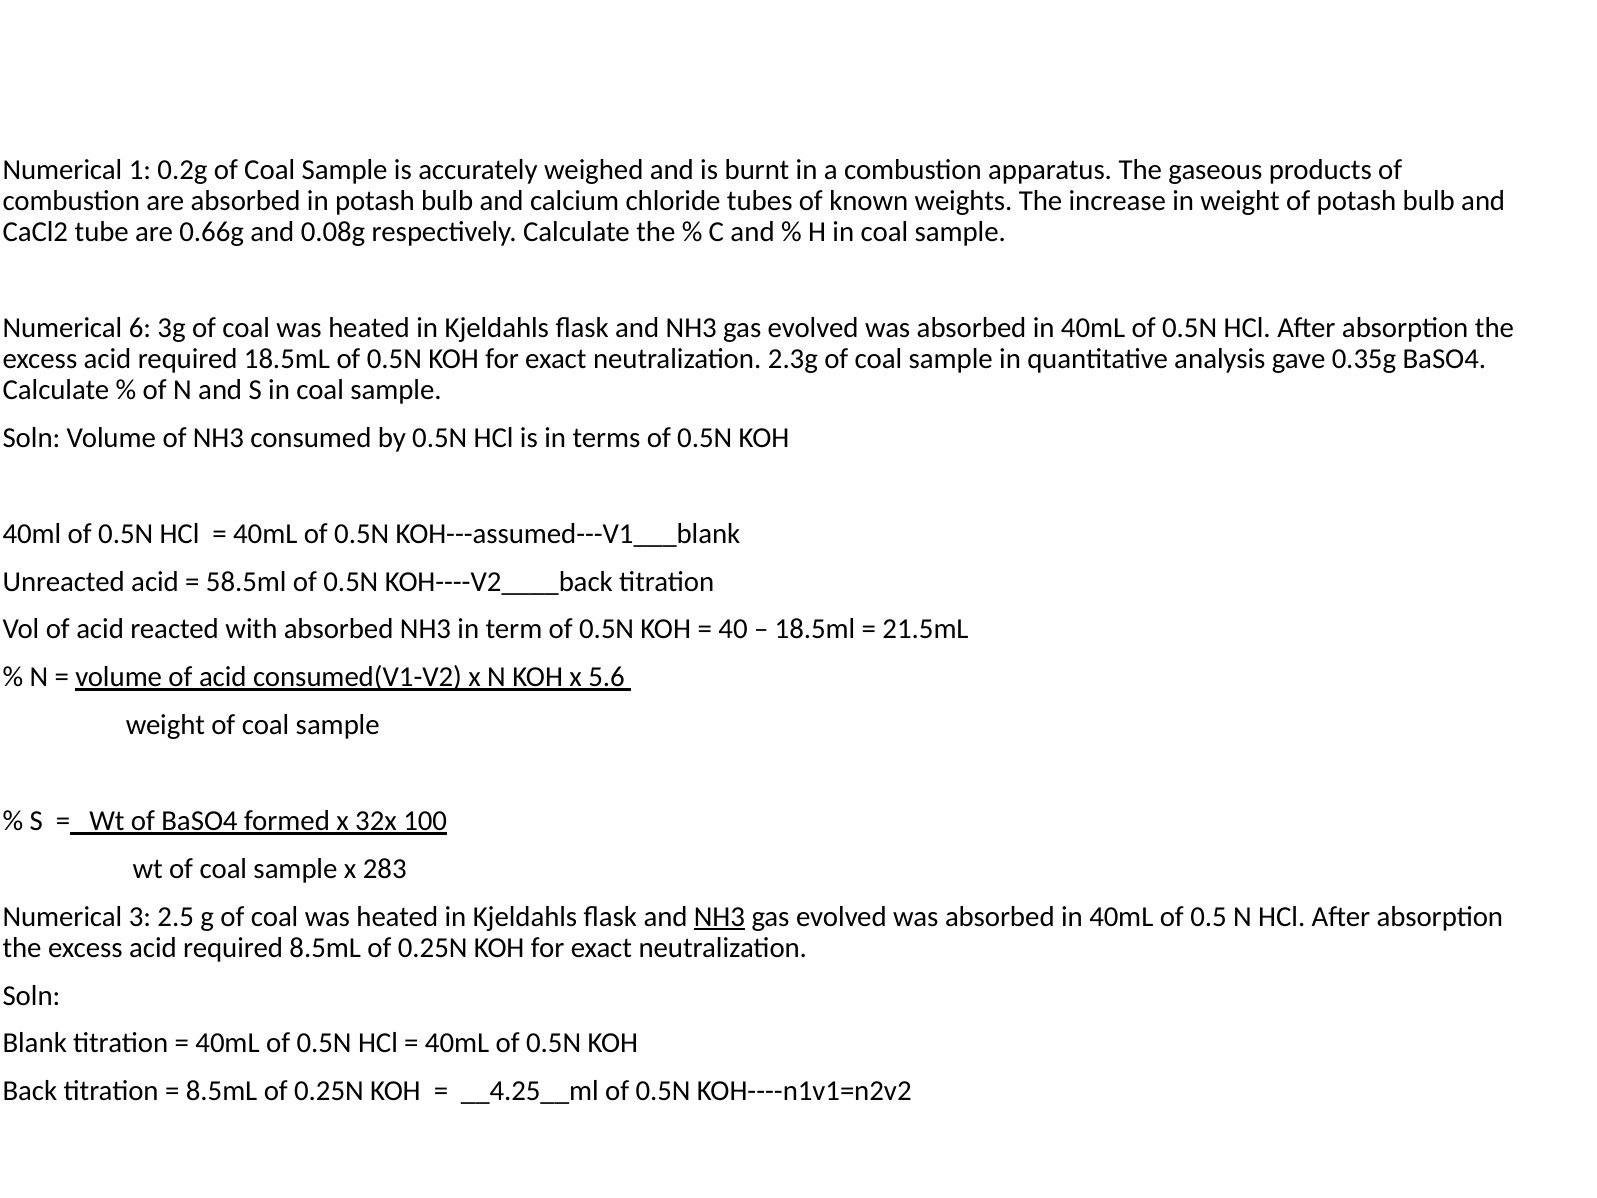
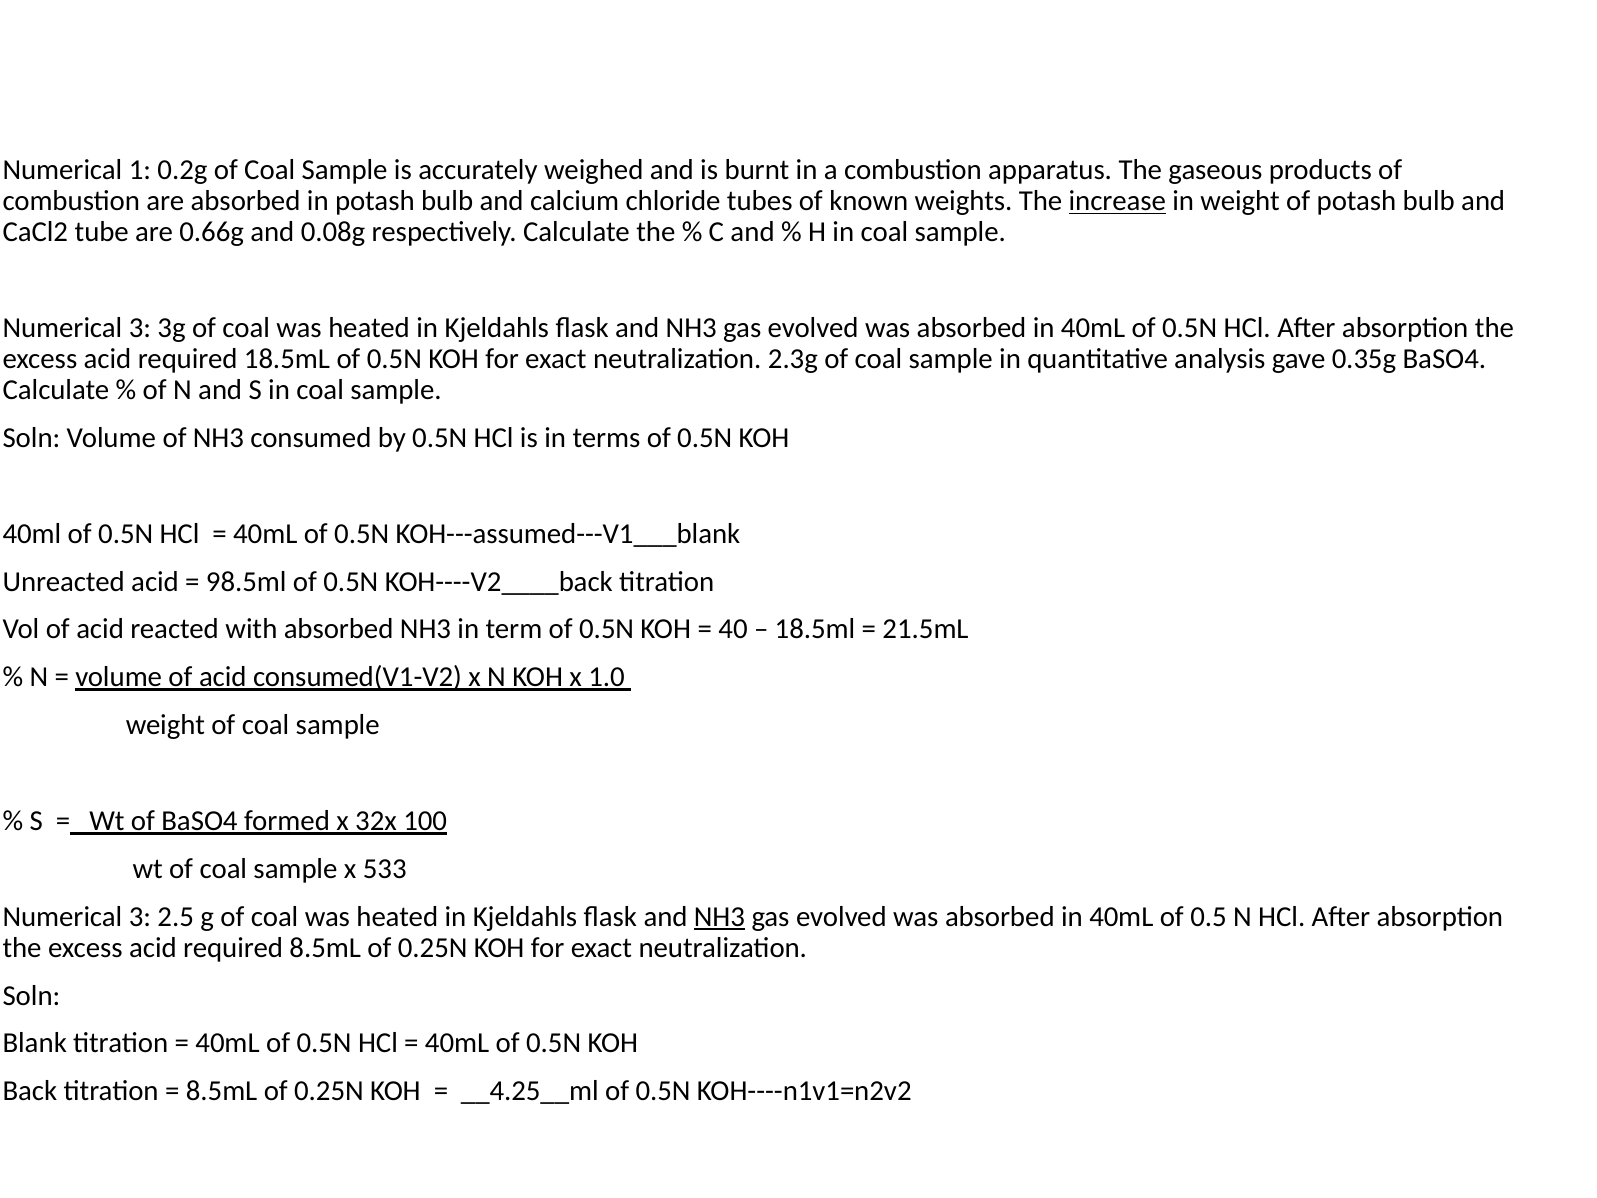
increase underline: none -> present (1117, 201)
6: 6 -> 3 (140, 328)
58.5ml: 58.5ml -> 98.5ml (246, 581)
5.6: 5.6 -> 1.0 (607, 677)
283: 283 -> 533 (385, 869)
